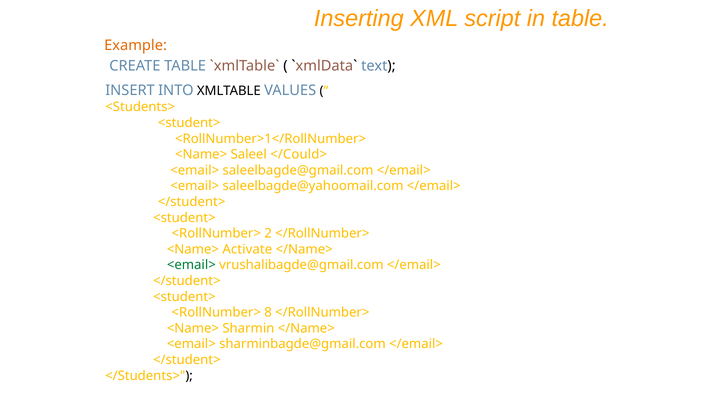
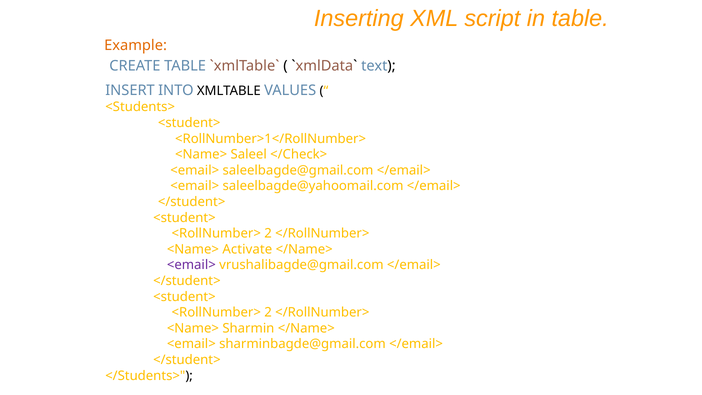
</Could>: </Could> -> </Check> (299, 154)
<email> colour: green -> purple (191, 265)
8: 8 -> 2 (268, 312)
